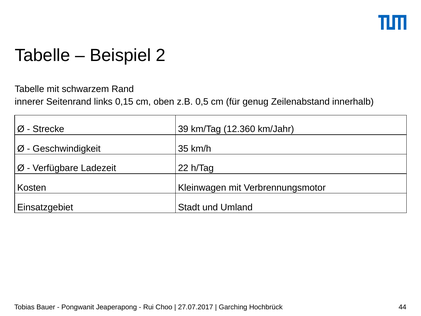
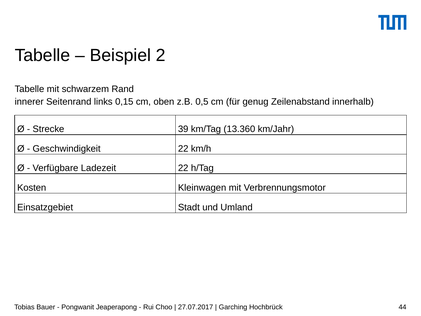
12.360: 12.360 -> 13.360 (239, 129)
Geschwindigkeit 35: 35 -> 22 (183, 149)
